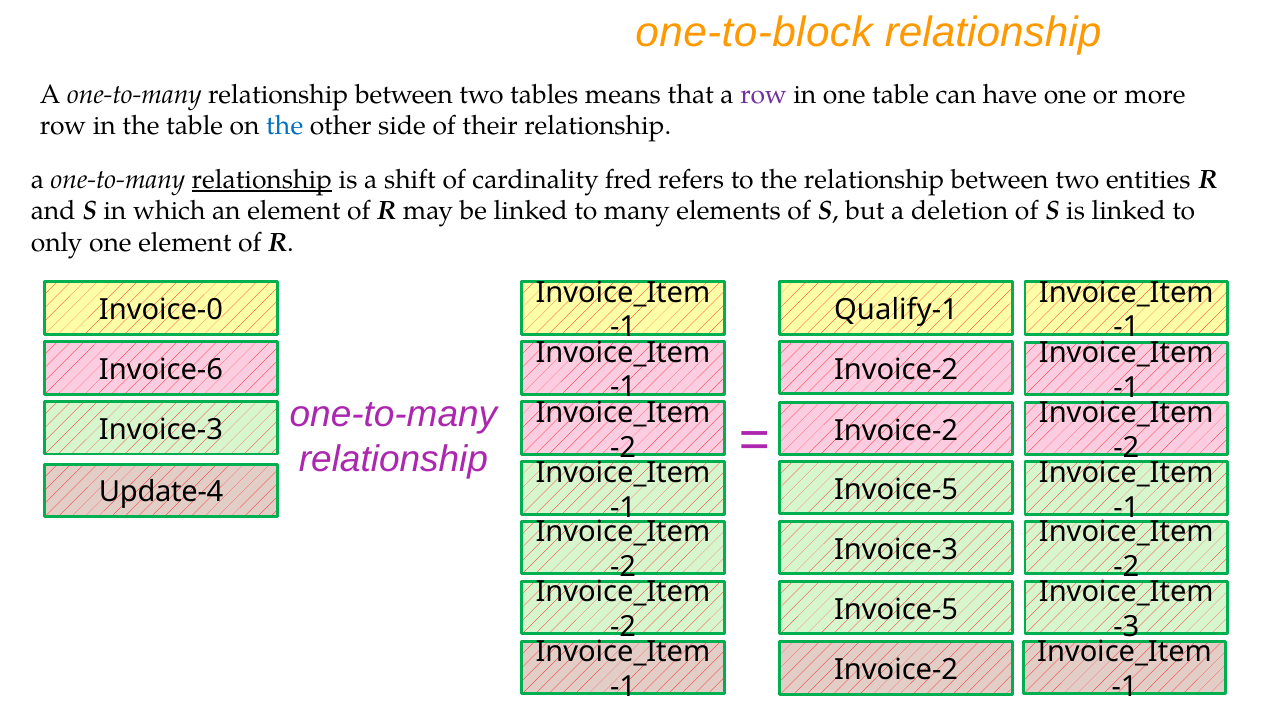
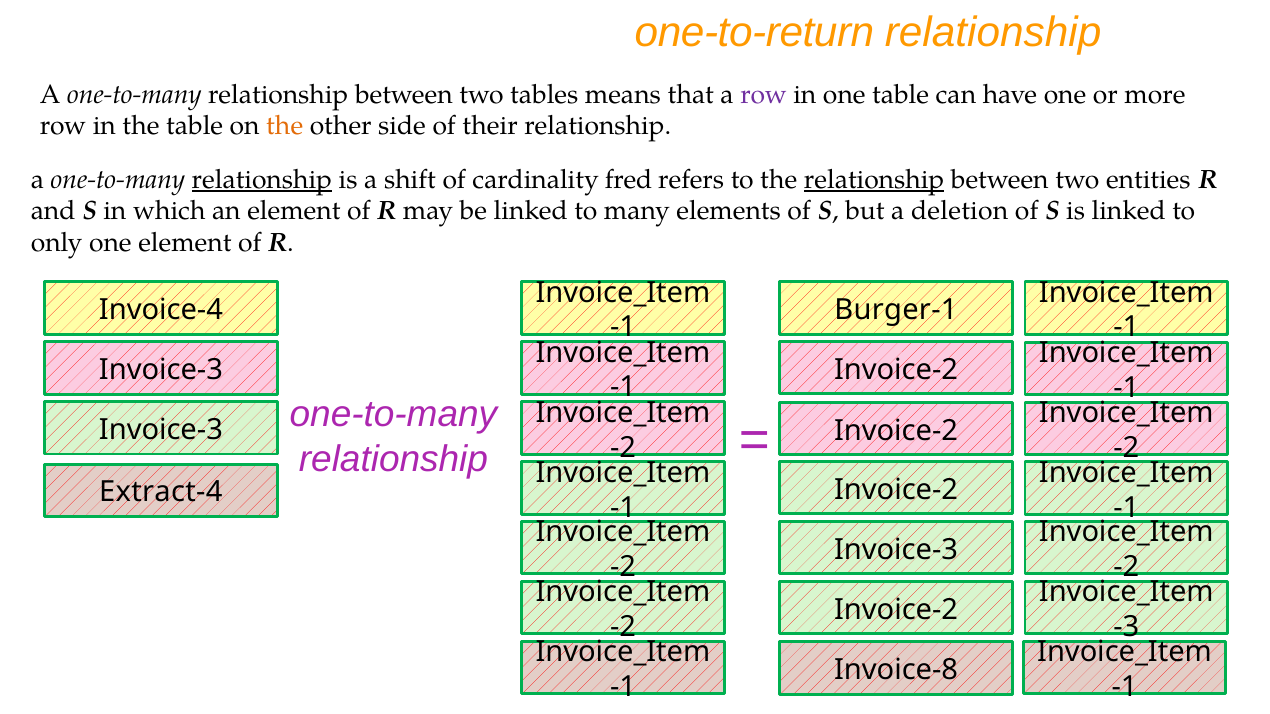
one-to-block: one-to-block -> one-to-return (754, 33)
the colour: blue -> orange (285, 126)
relationship underline: none -> present (874, 180)
Invoice-0: Invoice-0 -> Invoice-4 (161, 310)
Qualify-1: Qualify-1 -> Burger-1 (896, 310)
Invoice-6: Invoice-6 -> Invoice-3 (161, 370)
Invoice-5: Invoice-5 -> Invoice-2 (896, 490)
Update-4: Update-4 -> Extract-4 (161, 493)
Invoice-5: Invoice-5 -> Invoice-2 (896, 610)
Invoice-2: Invoice-2 -> Invoice-8 (896, 670)
